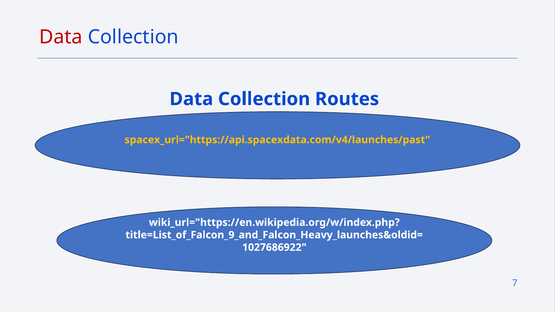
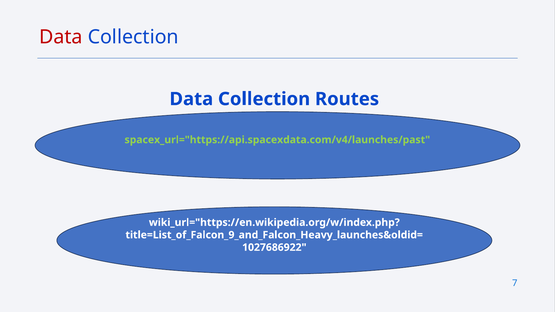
spacex_url="https://api.spacexdata.com/v4/launches/past colour: yellow -> light green (277, 140)
